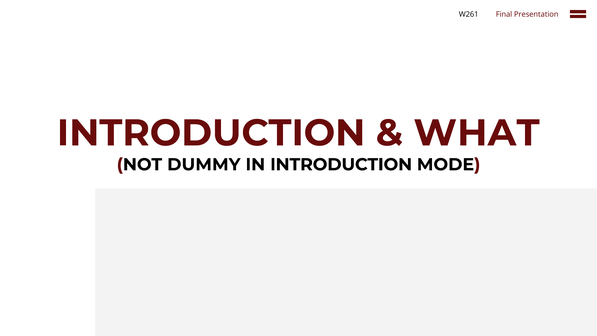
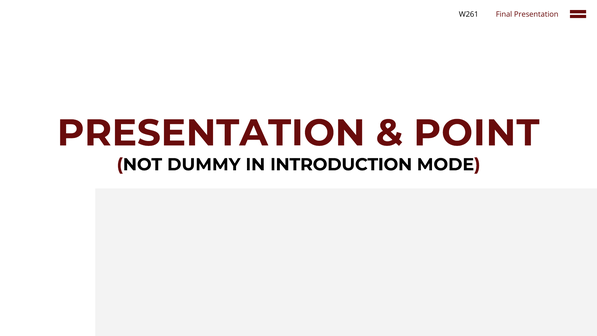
INTRODUCTION: INTRODUCTION -> PRESENTATION (211, 133)
WHAT: WHAT -> POINT (477, 133)
